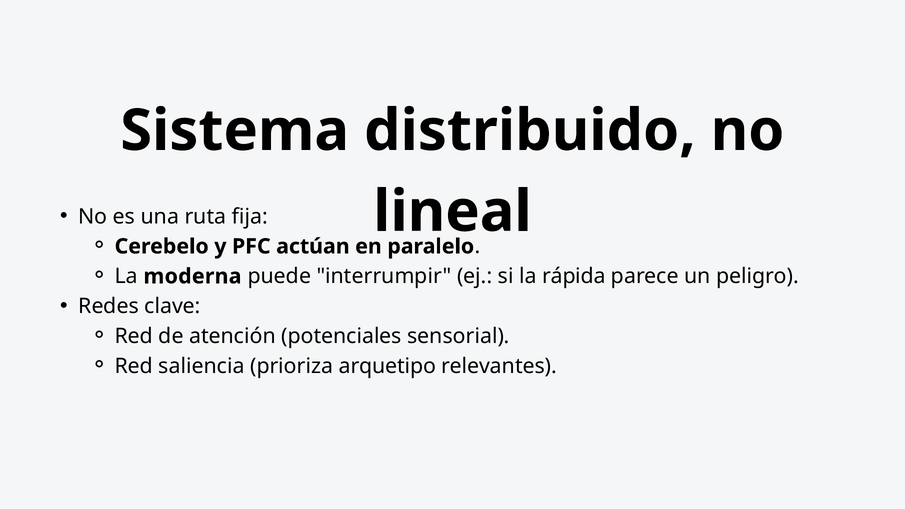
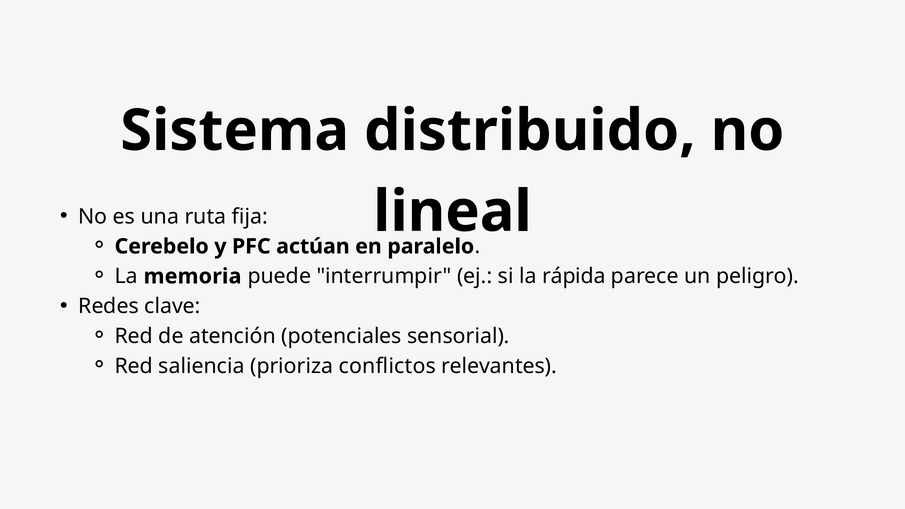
moderna: moderna -> memoria (193, 276)
arquetipo: arquetipo -> conflictos (387, 366)
